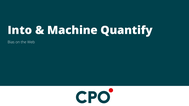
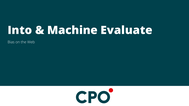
Quantify: Quantify -> Evaluate (126, 30)
